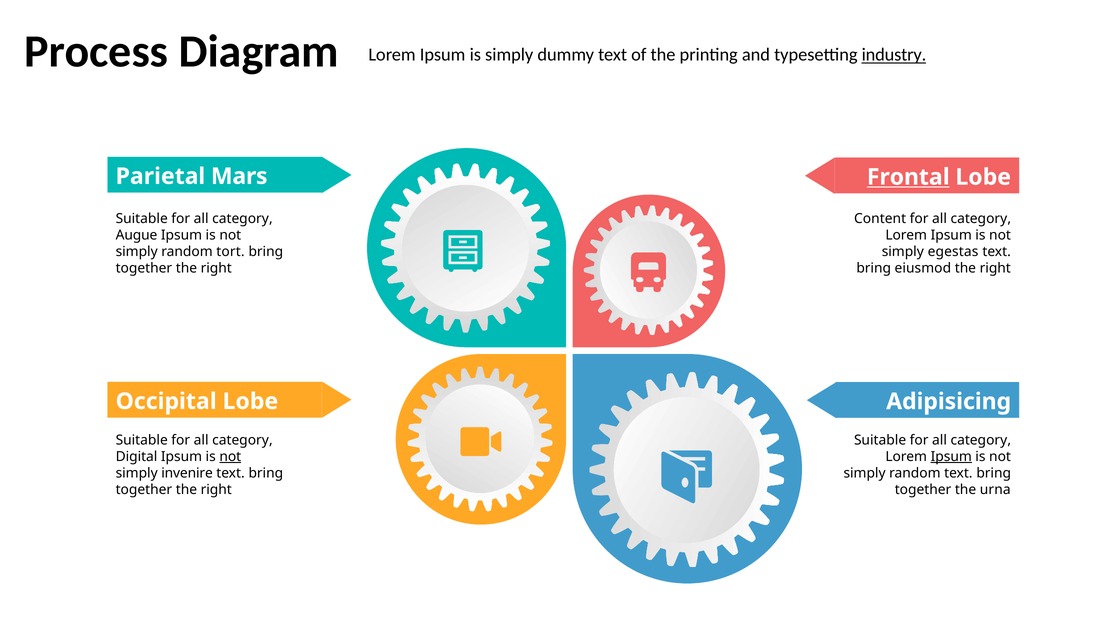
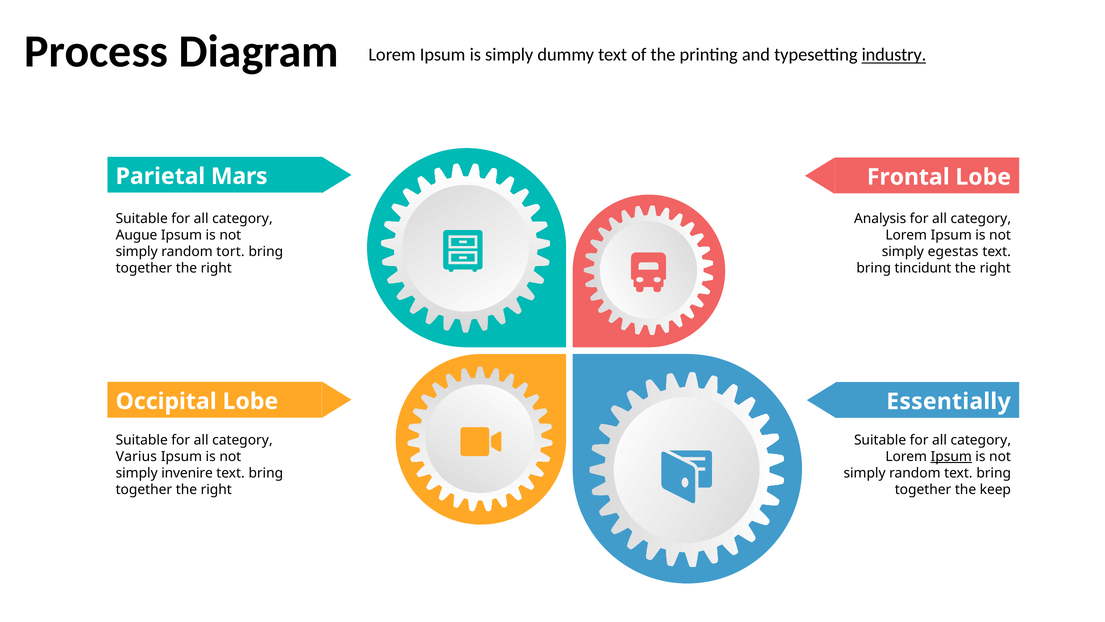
Frontal underline: present -> none (908, 177)
Content: Content -> Analysis (880, 218)
eiusmod: eiusmod -> tincidunt (923, 268)
Adipisicing: Adipisicing -> Essentially (948, 401)
Digital: Digital -> Varius (136, 456)
not underline: present -> none (230, 456)
urna: urna -> keep (995, 490)
